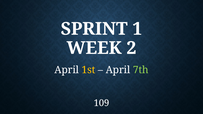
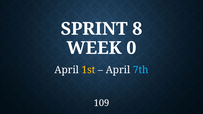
1: 1 -> 8 (137, 29)
2: 2 -> 0 (131, 48)
7th colour: light green -> light blue (141, 70)
